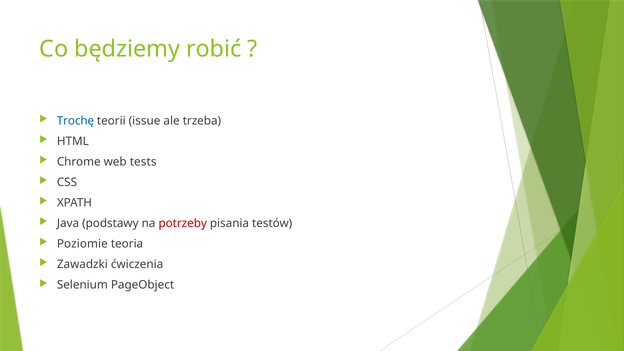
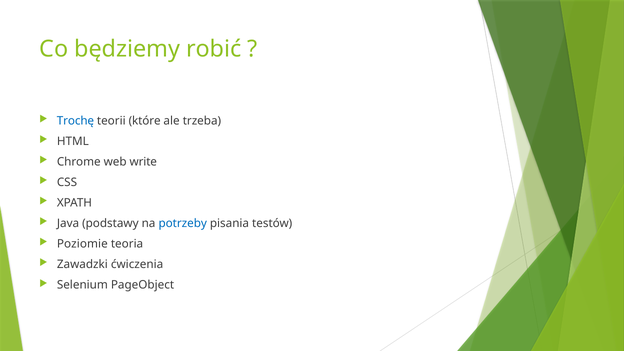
issue: issue -> które (145, 121)
tests: tests -> write (143, 162)
potrzeby colour: red -> blue (183, 223)
